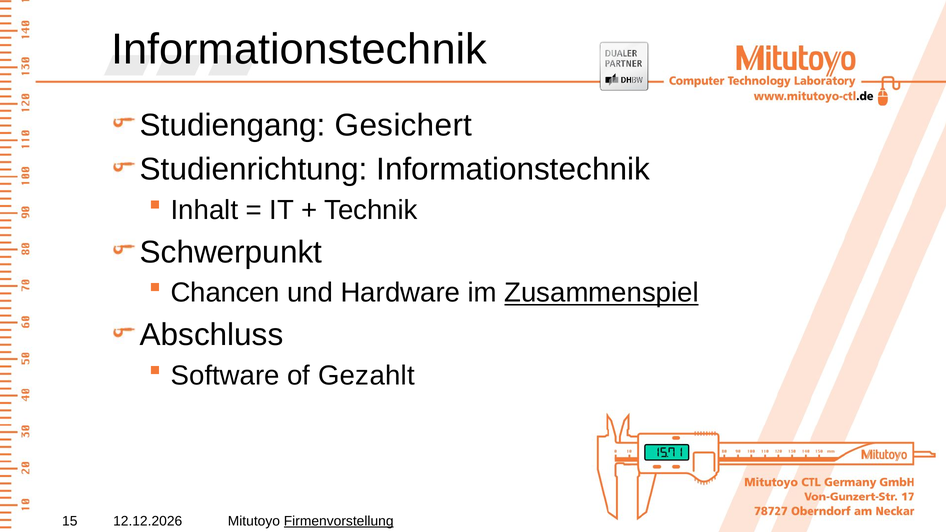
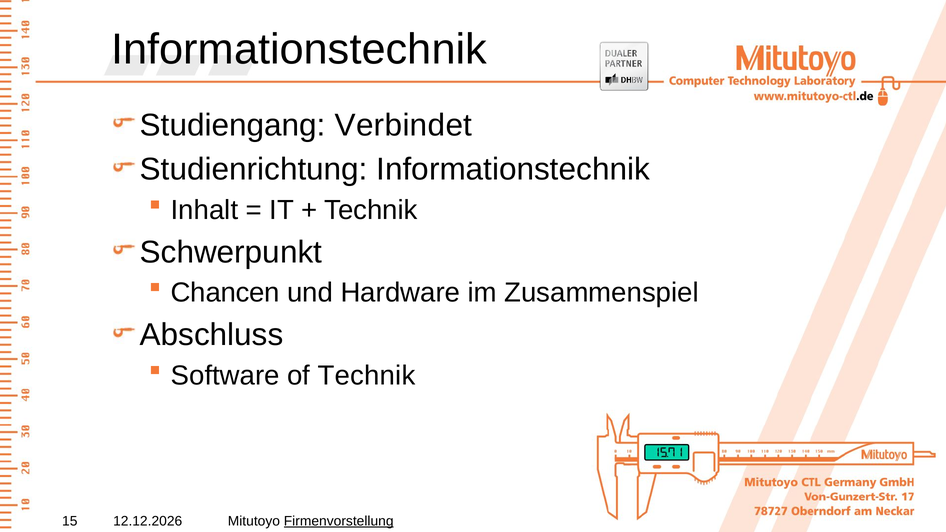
Gesichert: Gesichert -> Verbindet (404, 125)
Zusammenspiel underline: present -> none (602, 293)
of Gezahlt: Gezahlt -> Technik (367, 376)
